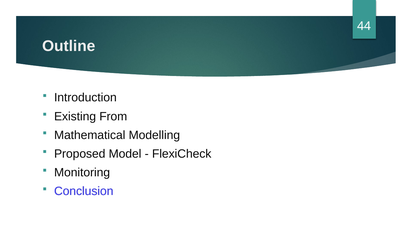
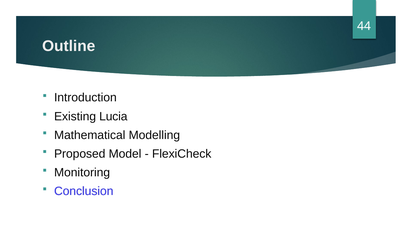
From: From -> Lucia (113, 116)
